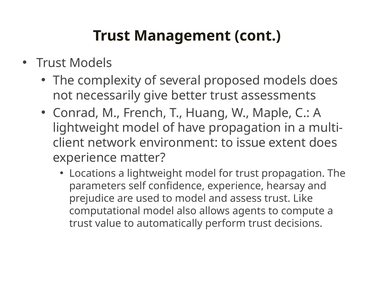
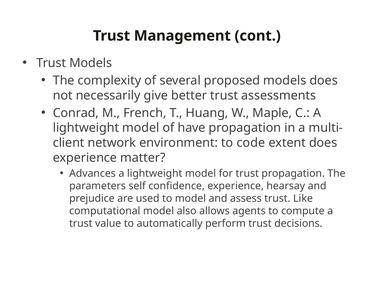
issue: issue -> code (251, 143)
Locations: Locations -> Advances (92, 173)
